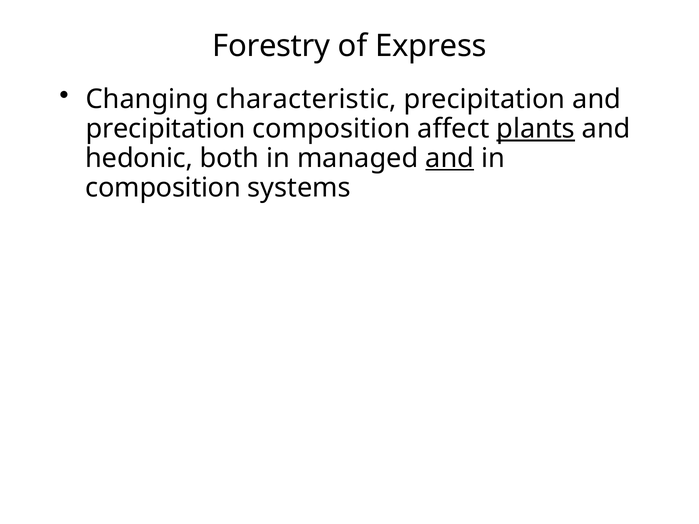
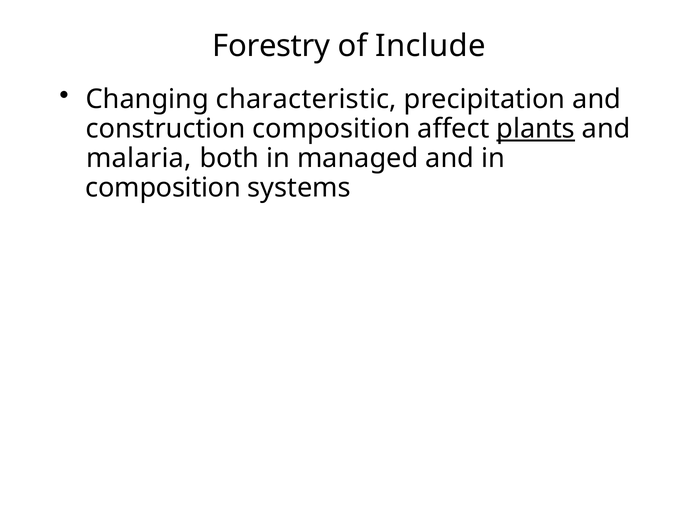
Express: Express -> Include (431, 46)
precipitation: precipitation -> construction (166, 129)
hedonic: hedonic -> malaria (139, 158)
and underline: present -> none (450, 158)
